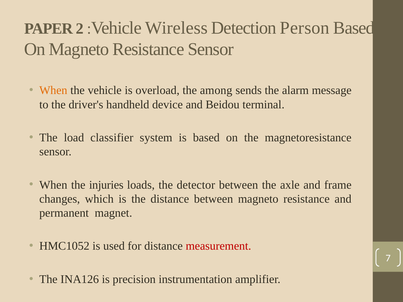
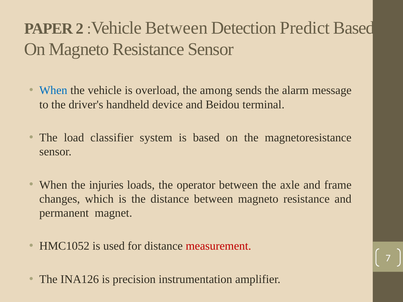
Vehicle Wireless: Wireless -> Between (176, 28)
Person: Person -> Predict (305, 28)
When colour: orange -> blue (53, 90)
detector: detector -> operator (196, 185)
